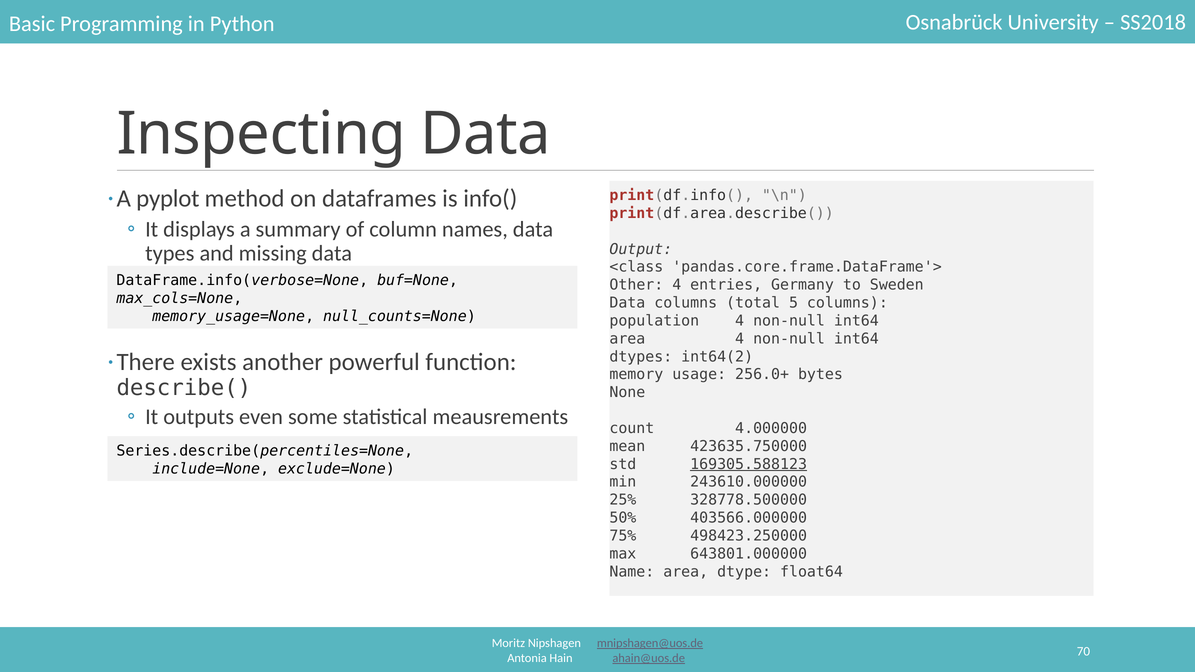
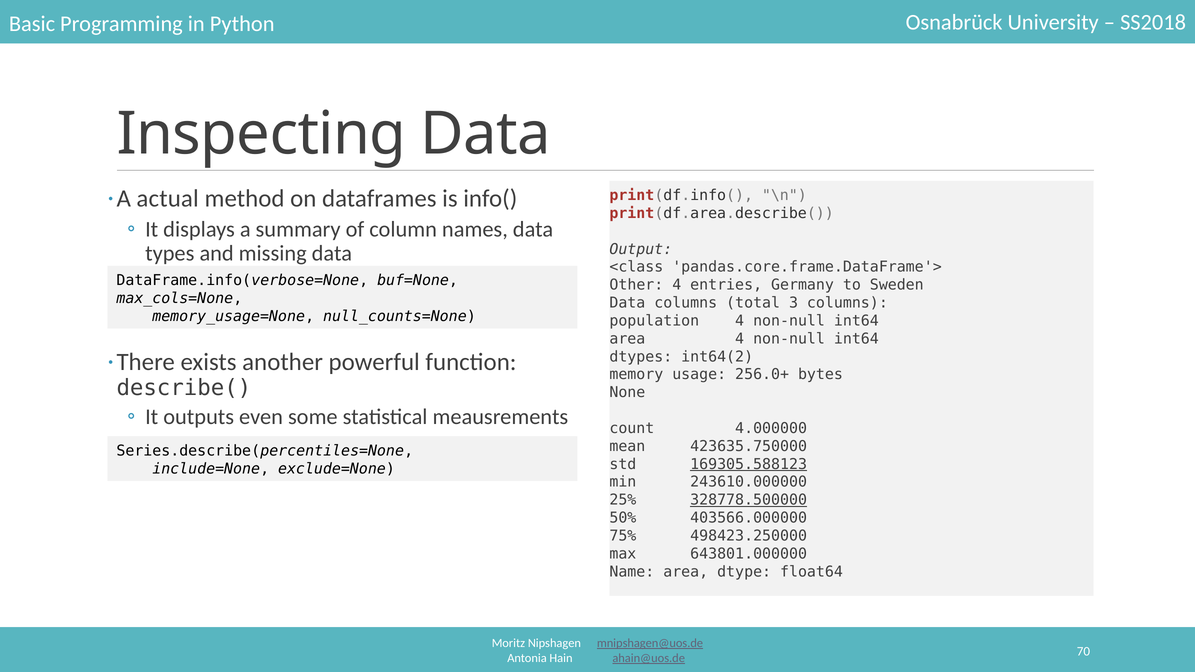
pyplot: pyplot -> actual (168, 199)
5: 5 -> 3 (794, 303)
328778.500000 underline: none -> present (749, 500)
